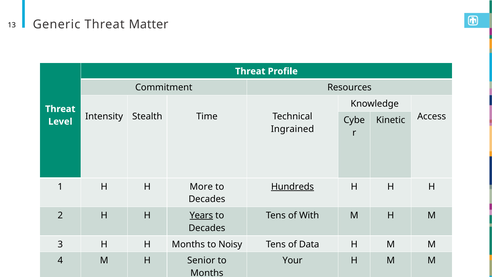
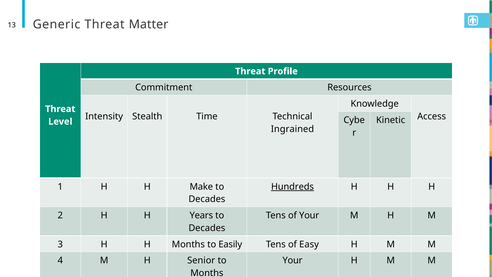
More: More -> Make (201, 186)
Years underline: present -> none (201, 215)
of With: With -> Your (309, 215)
Noisy: Noisy -> Easily (230, 244)
Data: Data -> Easy (309, 244)
